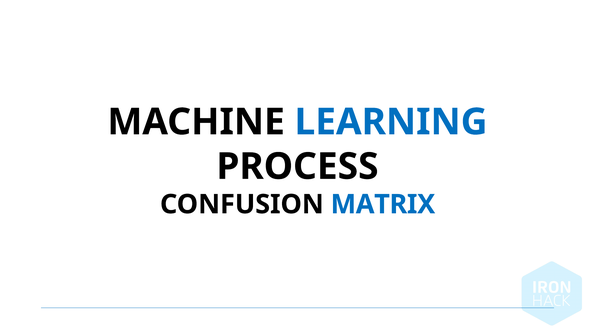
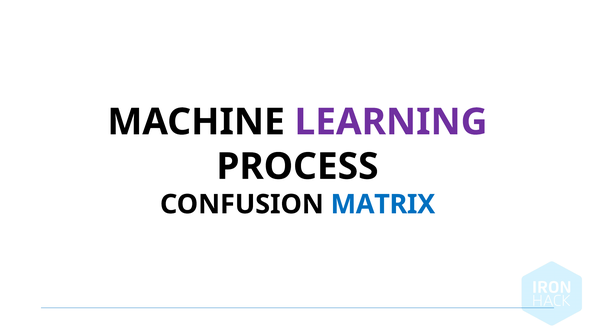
LEARNING colour: blue -> purple (391, 122)
